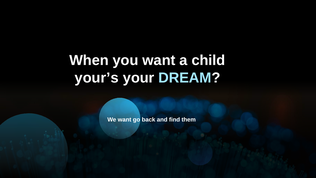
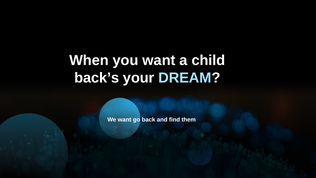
your’s: your’s -> back’s (97, 78)
